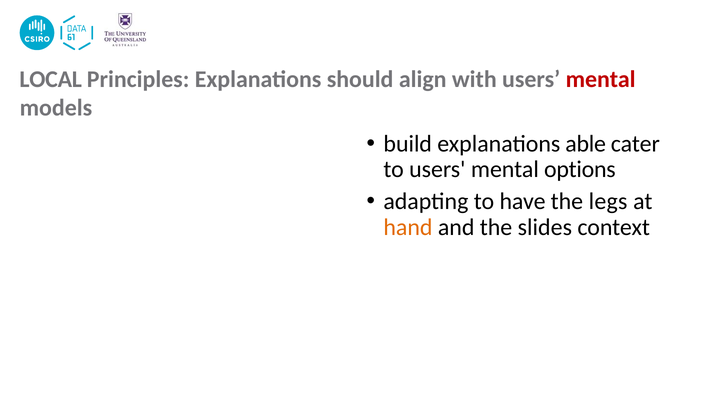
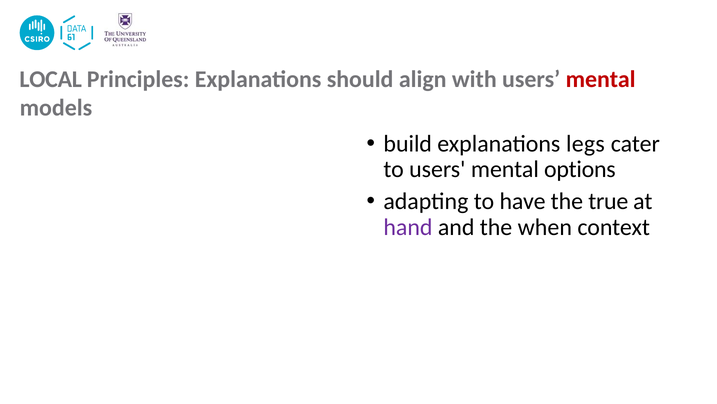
able: able -> legs (585, 143)
legs: legs -> true (608, 201)
hand colour: orange -> purple (408, 227)
slides: slides -> when (545, 227)
